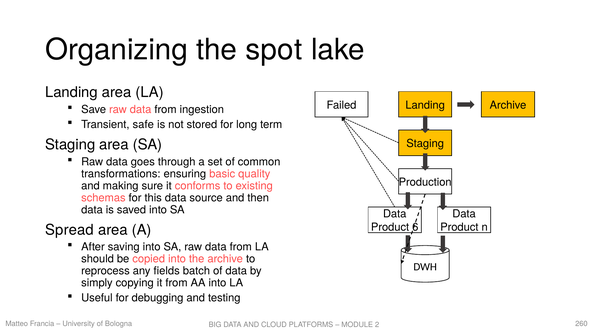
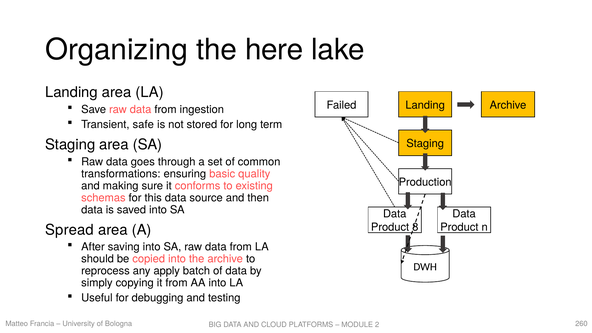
spot: spot -> here (274, 50)
6: 6 -> 8 (415, 227)
fields: fields -> apply (167, 271)
